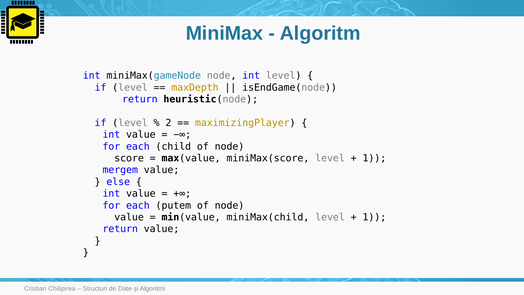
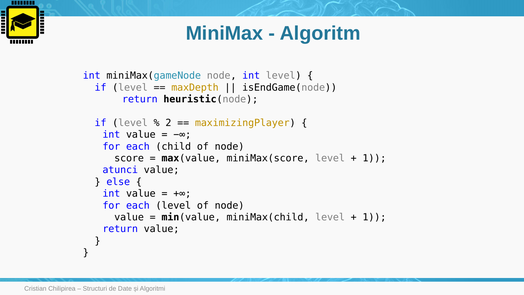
mergem: mergem -> atunci (120, 170)
each putem: putem -> level (173, 205)
